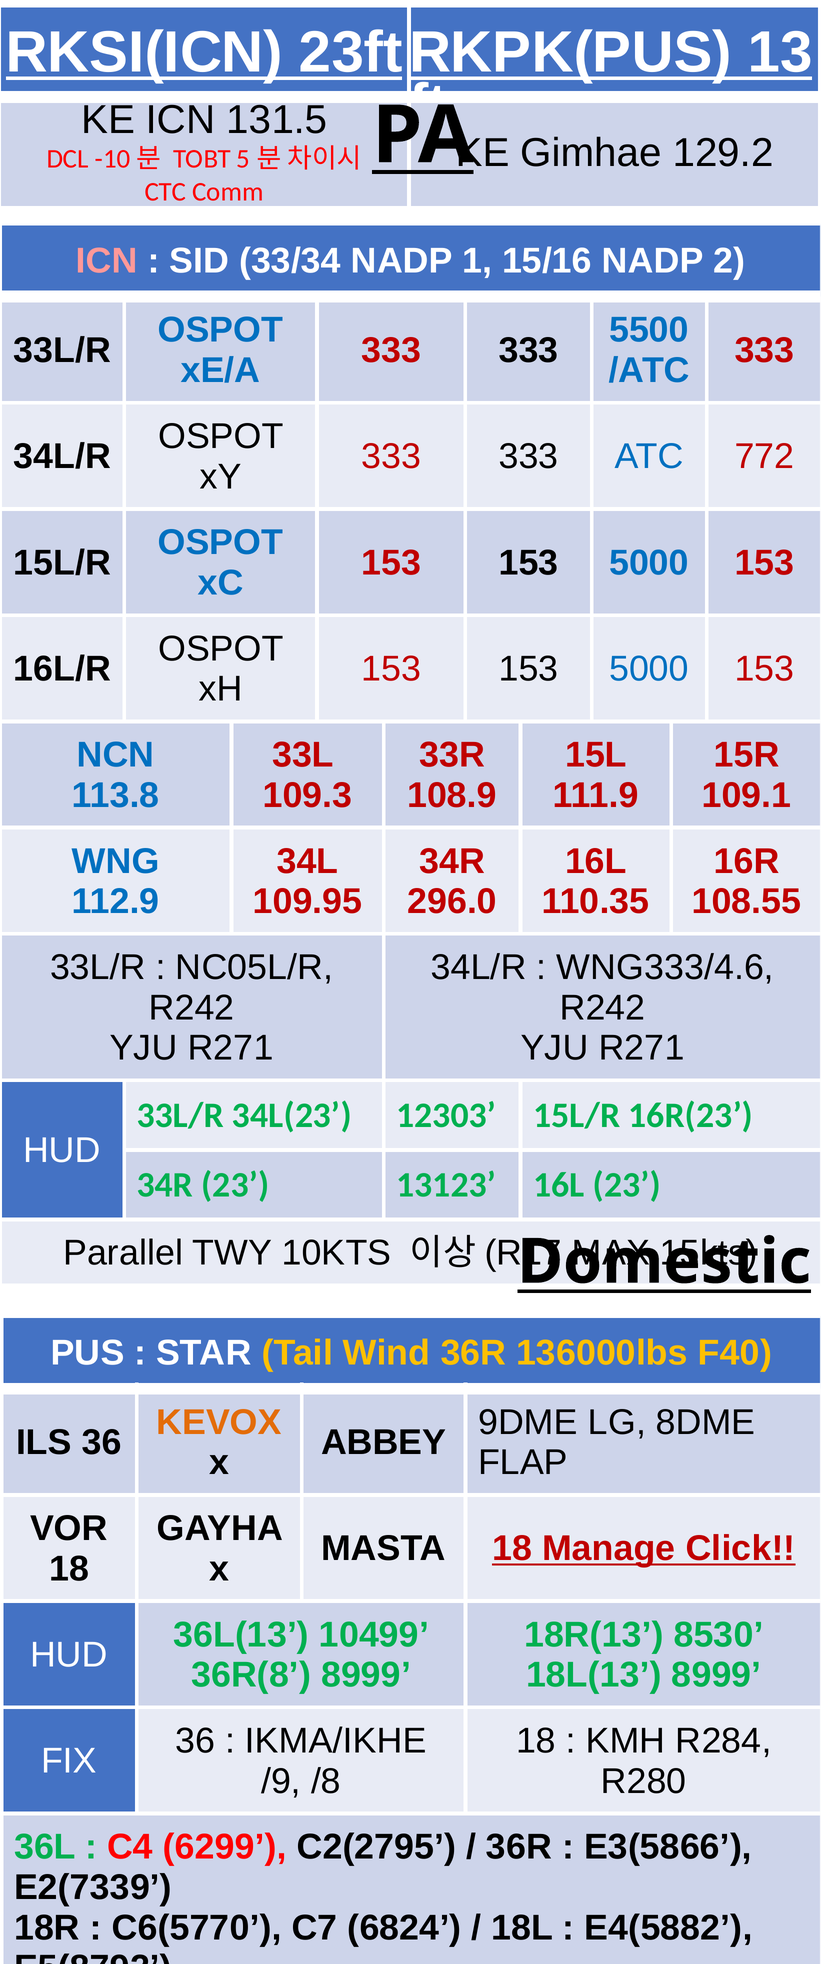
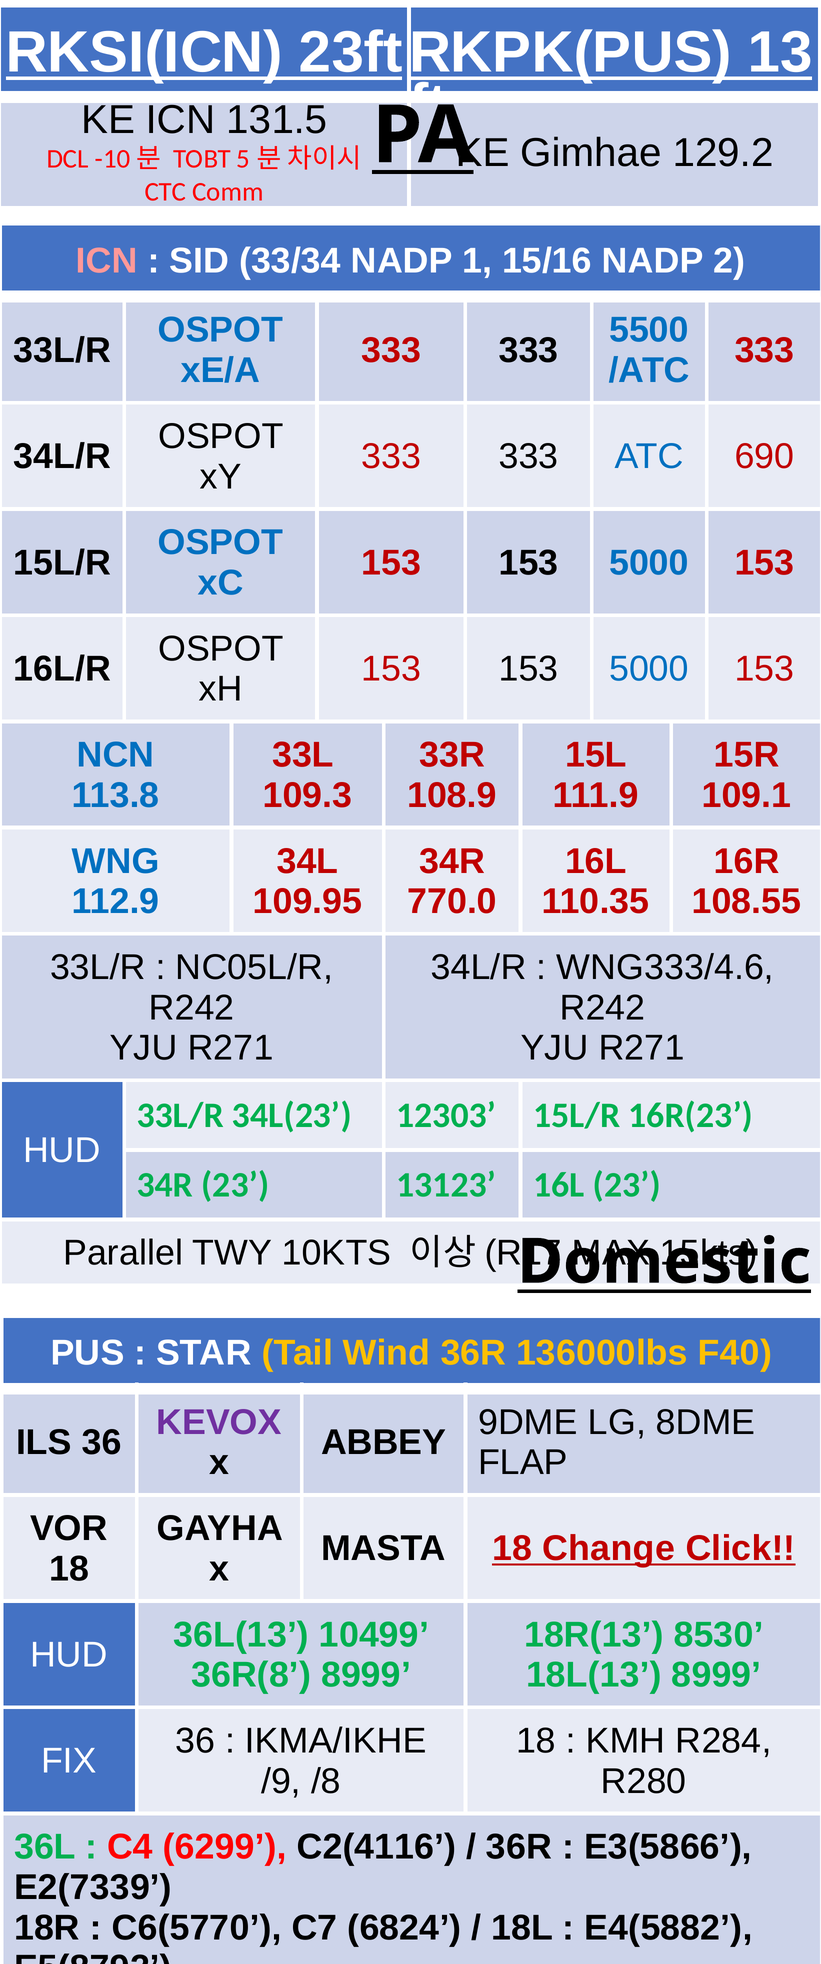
772: 772 -> 690 (764, 457)
296.0: 296.0 -> 770.0 (452, 902)
KEVOX colour: orange -> purple (219, 1423)
Manage: Manage -> Change (609, 1549)
C2(2795: C2(2795 -> C2(4116 (376, 1847)
